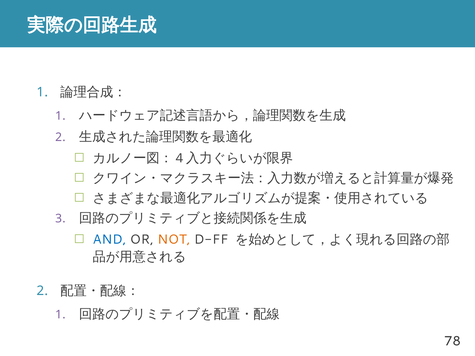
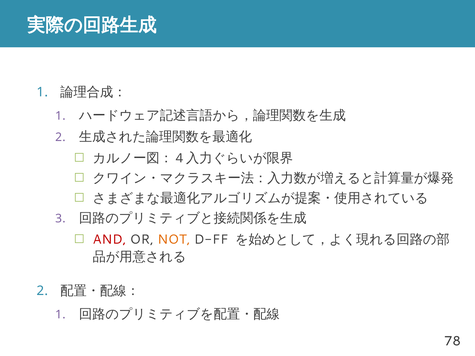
AND colour: blue -> red (109, 240)
